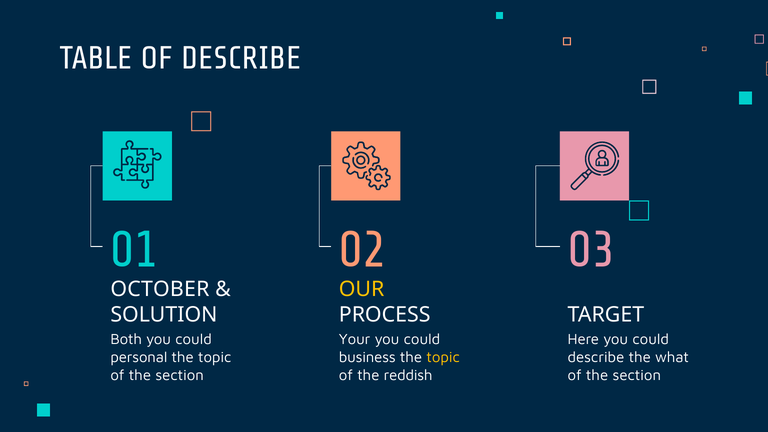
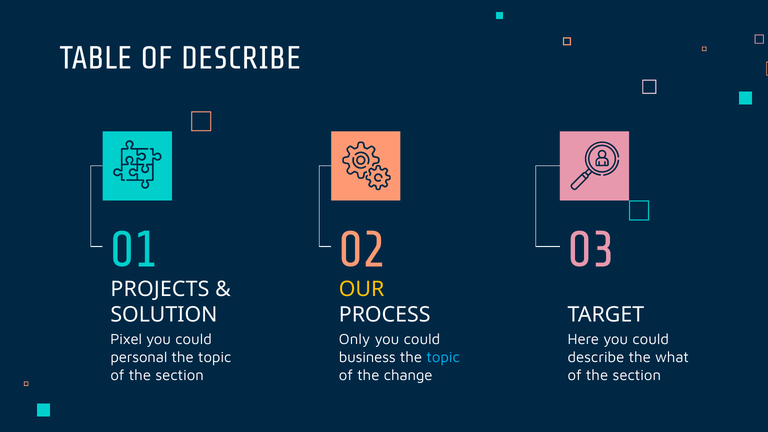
OCTOBER: OCTOBER -> PROJECTS (160, 289)
Both: Both -> Pixel (126, 339)
Your: Your -> Only (354, 339)
topic colour: yellow -> light blue (443, 357)
reddish: reddish -> change (408, 375)
